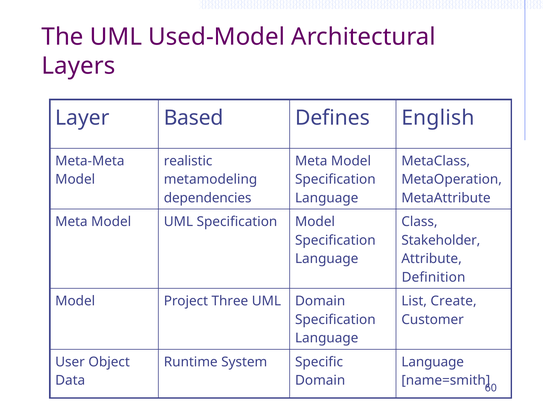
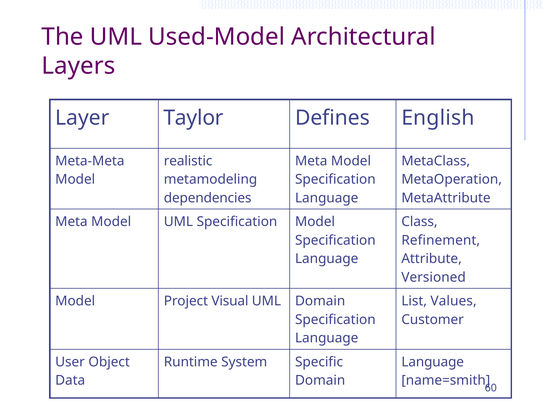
Based: Based -> Taylor (194, 118)
Stakeholder: Stakeholder -> Refinement (441, 240)
Definition: Definition -> Versioned (434, 277)
Three: Three -> Visual (230, 301)
Create: Create -> Values (454, 301)
